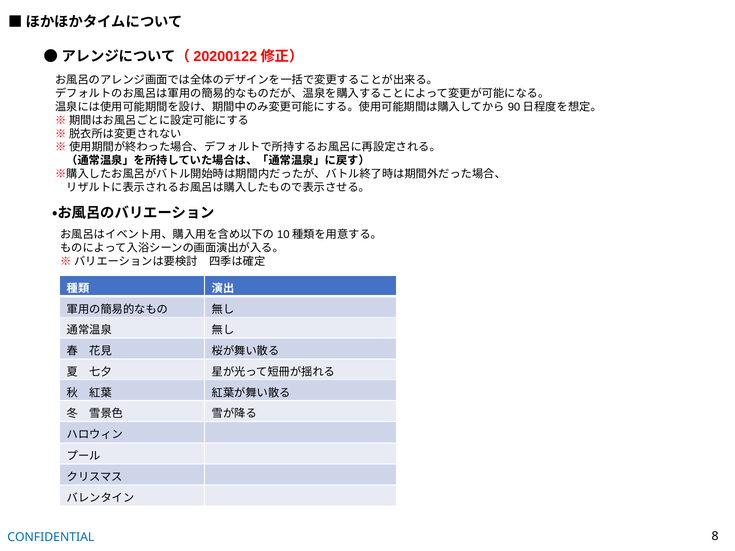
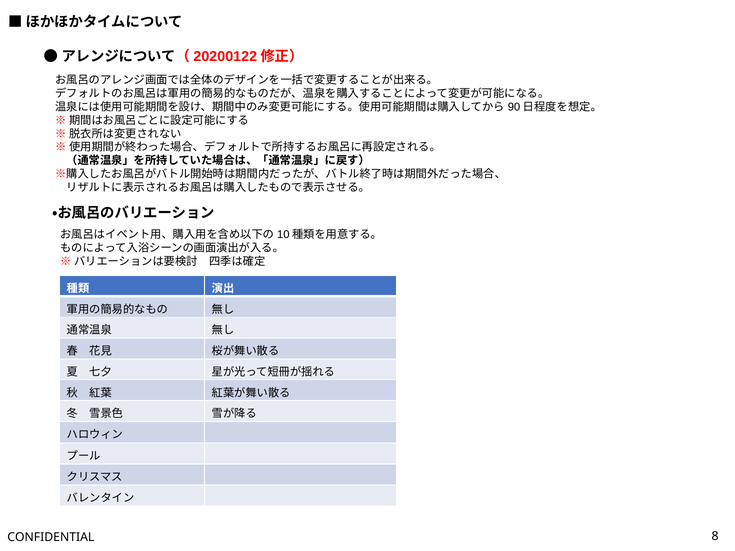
CONFIDENTIAL colour: blue -> black (51, 537)
